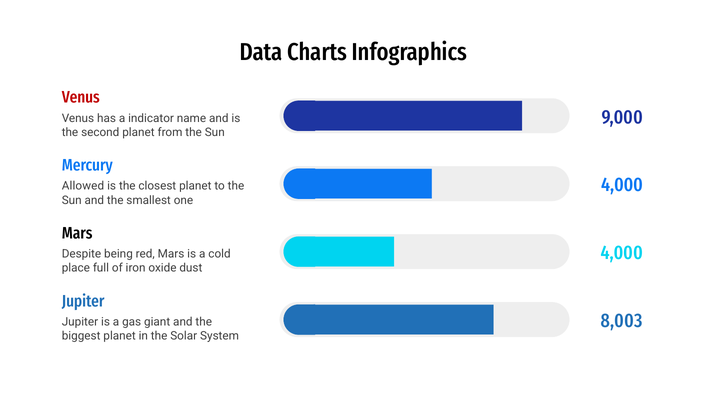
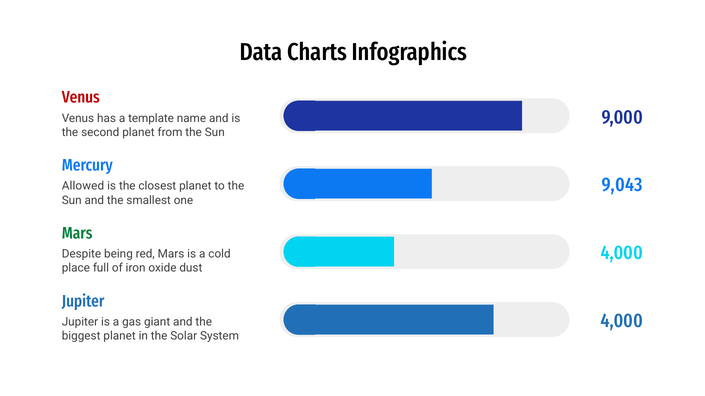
indicator: indicator -> template (151, 118)
4,000: 4,000 -> 9,043 (622, 185)
Mars colour: black -> green (77, 234)
8,003: 8,003 -> 4,000 (622, 321)
